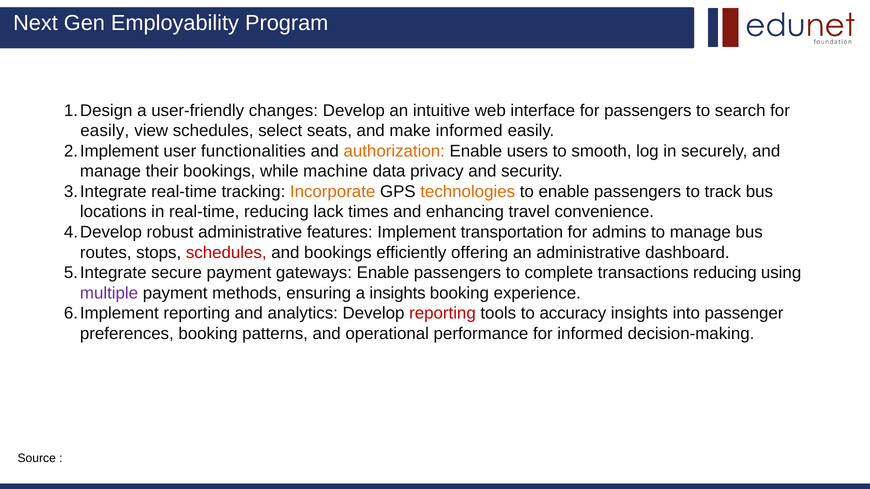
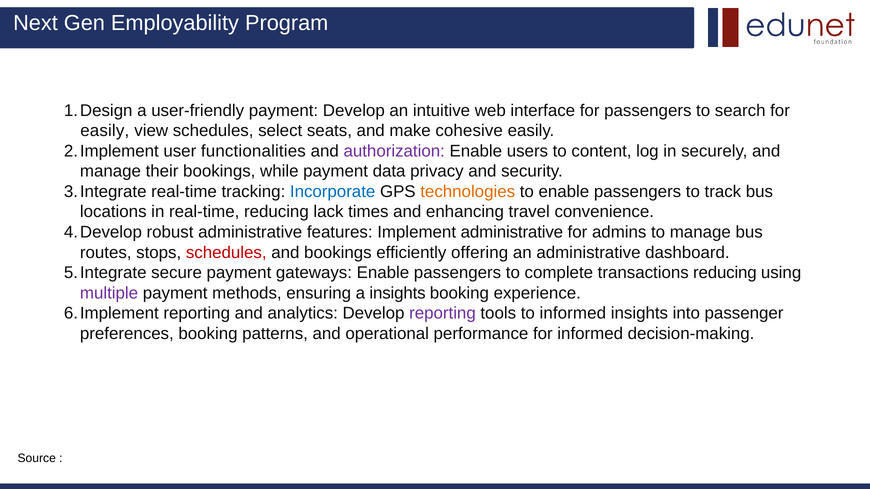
user-friendly changes: changes -> payment (283, 111)
make informed: informed -> cohesive (469, 131)
authorization colour: orange -> purple (394, 151)
smooth: smooth -> content (601, 151)
while machine: machine -> payment (336, 171)
Incorporate colour: orange -> blue (333, 192)
Implement transportation: transportation -> administrative (512, 232)
reporting colour: red -> purple (442, 314)
to accuracy: accuracy -> informed (573, 314)
